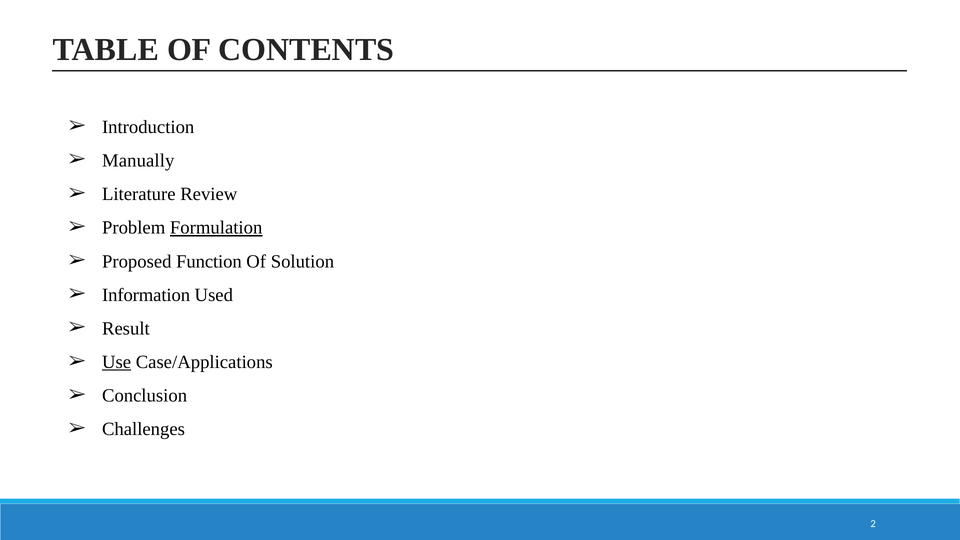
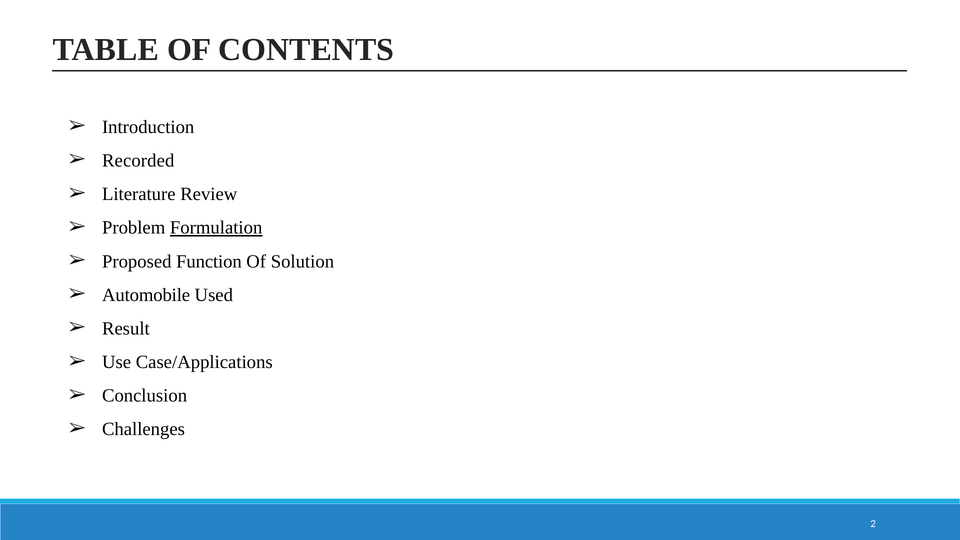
Manually: Manually -> Recorded (138, 161)
Information: Information -> Automobile (146, 295)
Use underline: present -> none (117, 362)
